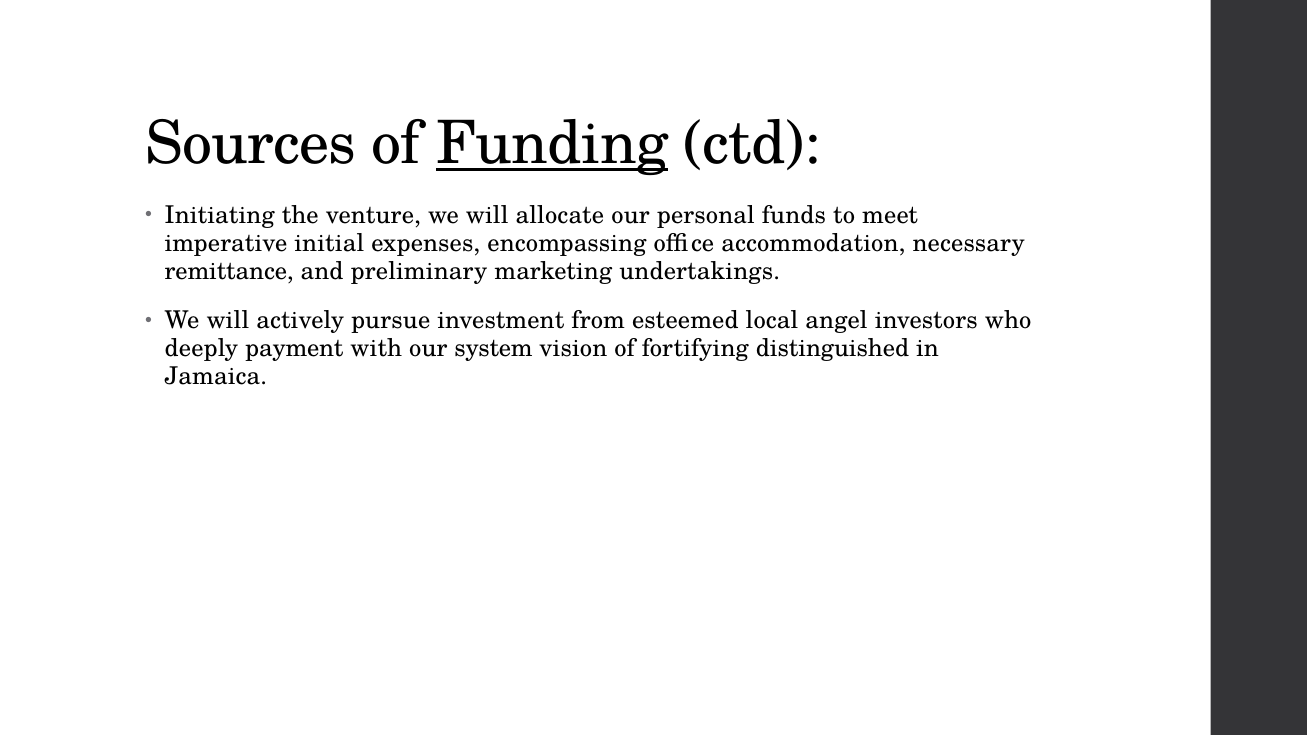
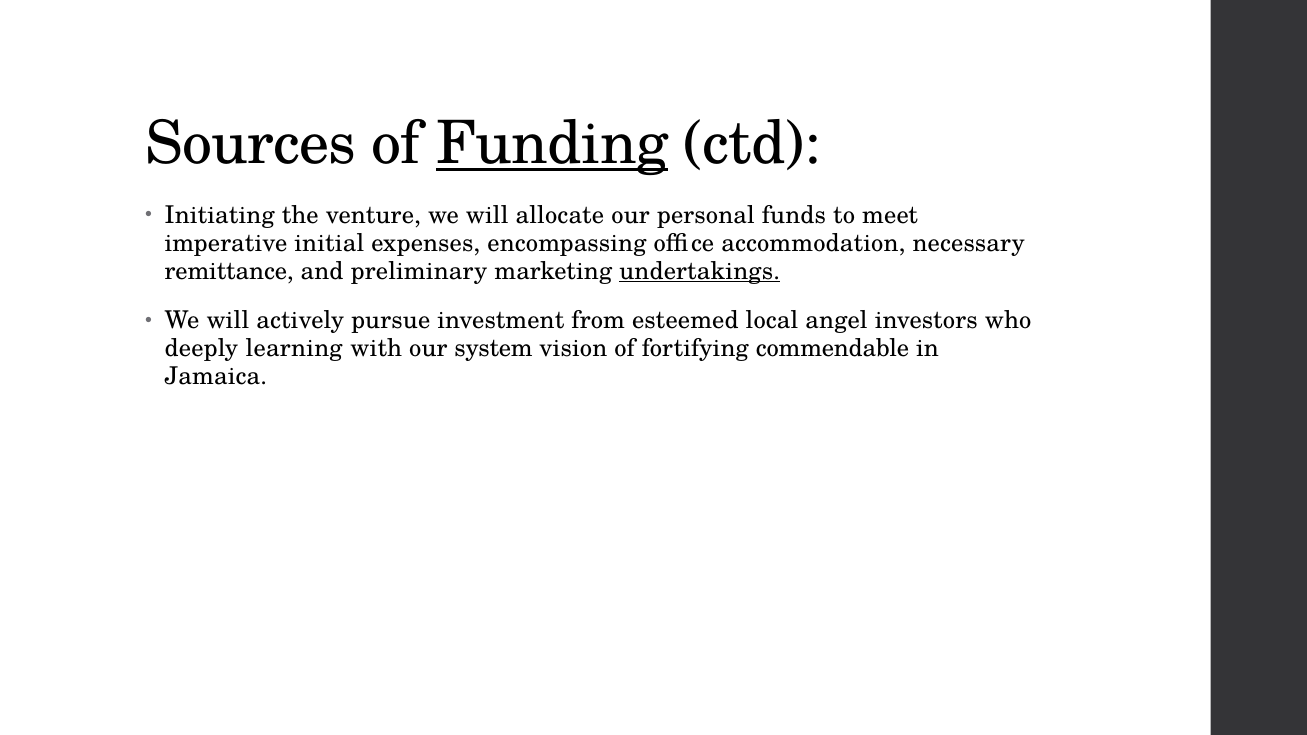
undertakings underline: none -> present (700, 271)
payment: payment -> learning (294, 349)
distinguished: distinguished -> commendable (833, 349)
